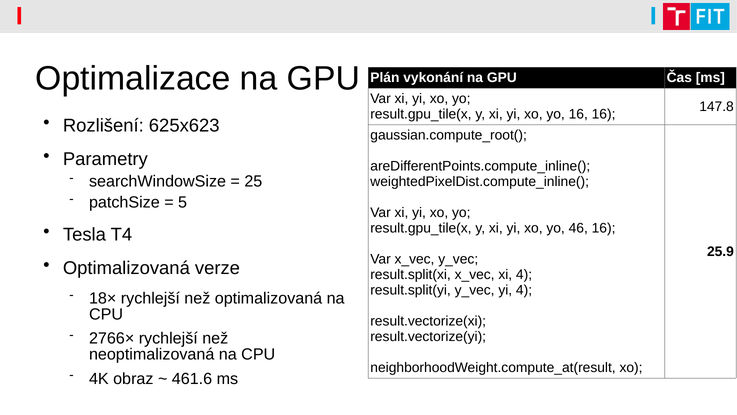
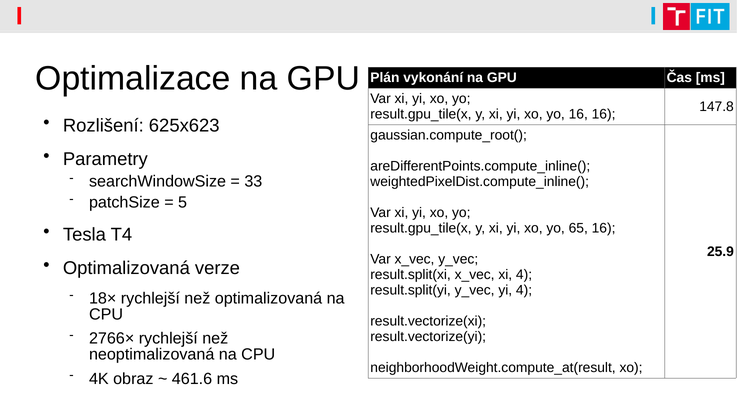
25: 25 -> 33 (253, 181)
46: 46 -> 65 (578, 228)
